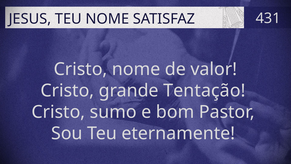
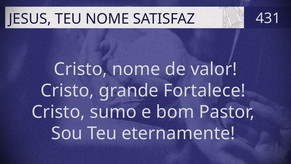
Tentação: Tentação -> Fortalece (204, 90)
